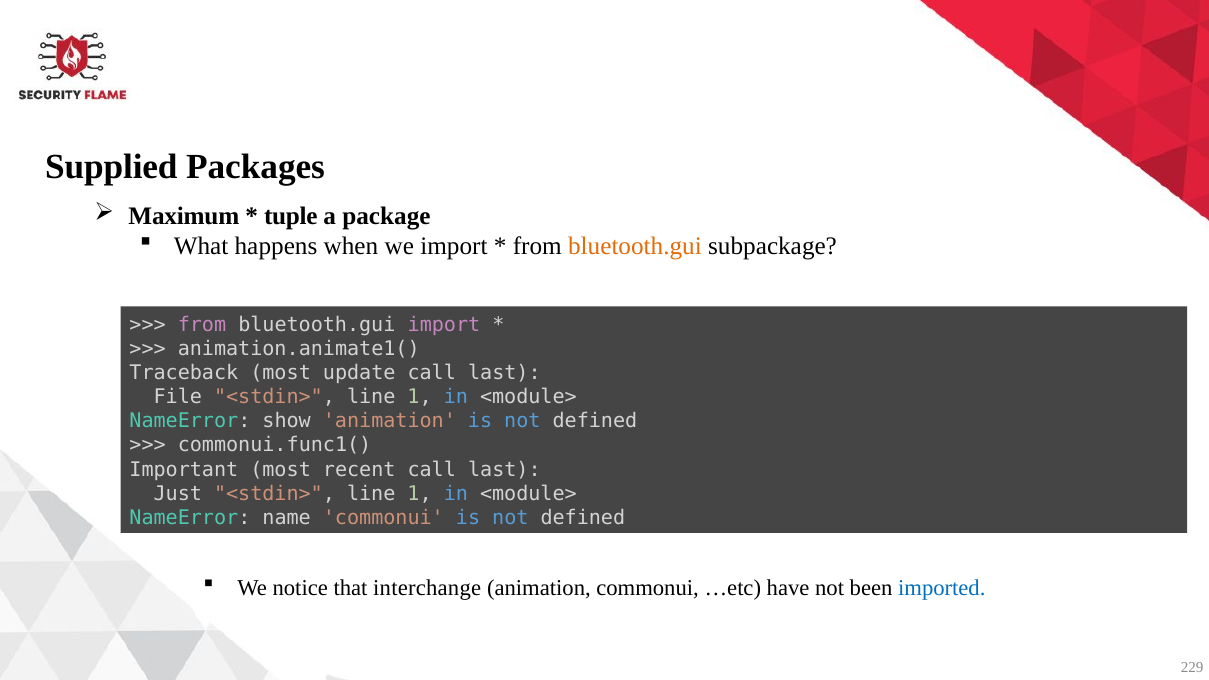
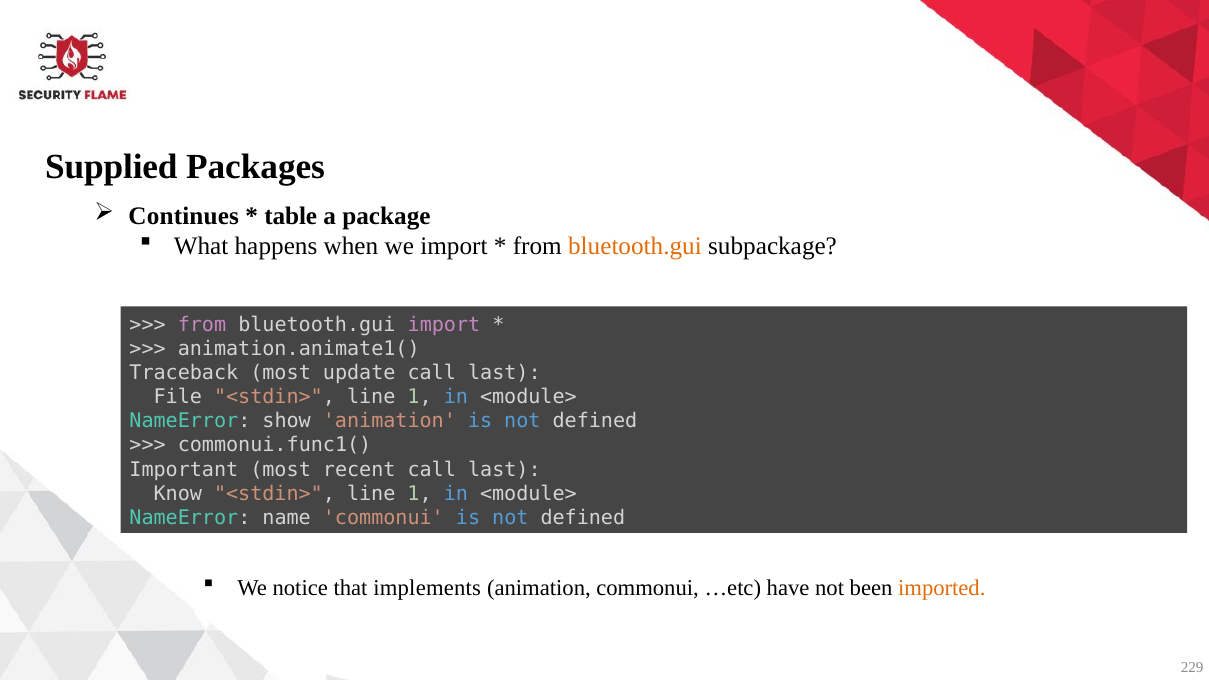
Maximum: Maximum -> Continues (184, 216)
tuple: tuple -> table (291, 216)
Just: Just -> Know (178, 494)
interchange: interchange -> implements (427, 588)
imported colour: blue -> orange (942, 588)
